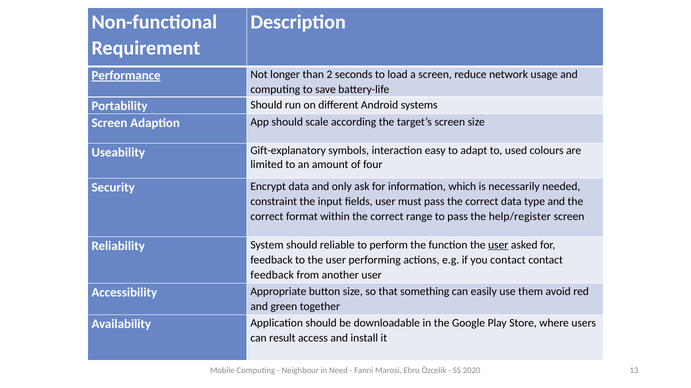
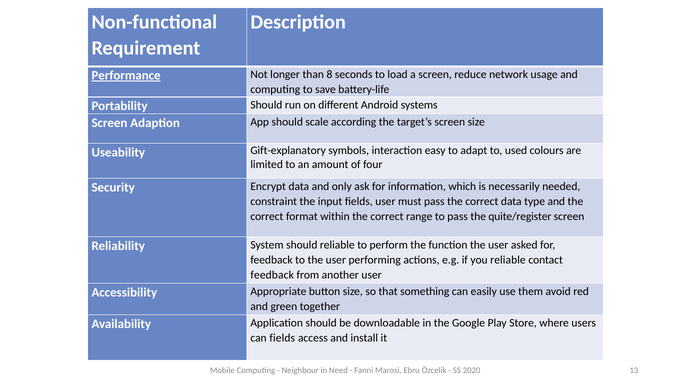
2: 2 -> 8 (329, 75)
help/register: help/register -> quite/register (520, 217)
user underline: present -> none (498, 245)
you contact: contact -> reliable (508, 260)
can result: result -> fields (282, 339)
